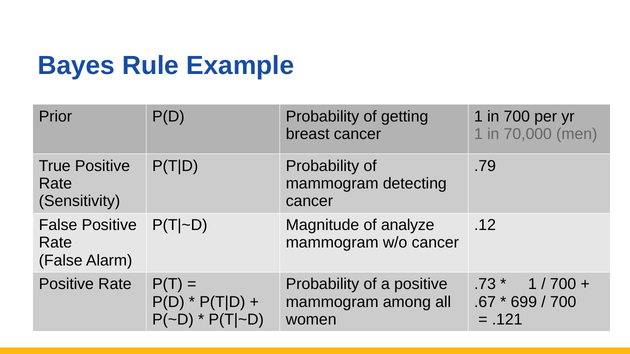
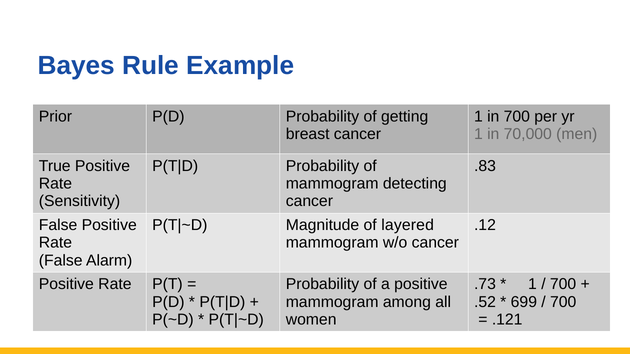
.79: .79 -> .83 (485, 166)
analyze: analyze -> layered (408, 225)
.67: .67 -> .52 (485, 302)
